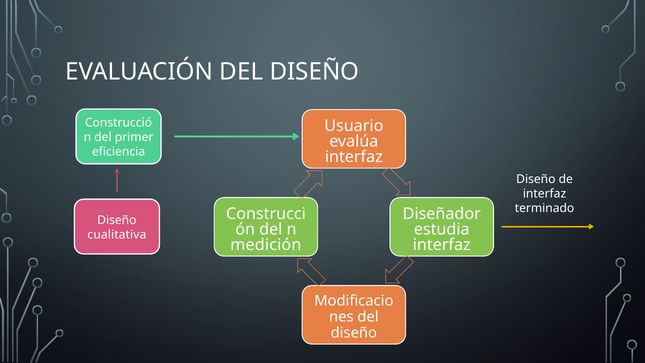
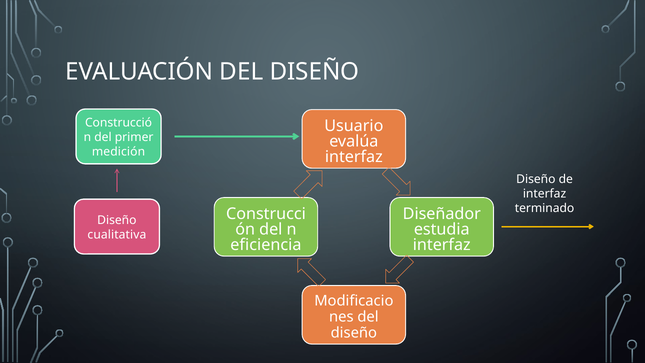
eficiencia: eficiencia -> medición (119, 152)
medición: medición -> eficiencia (266, 245)
